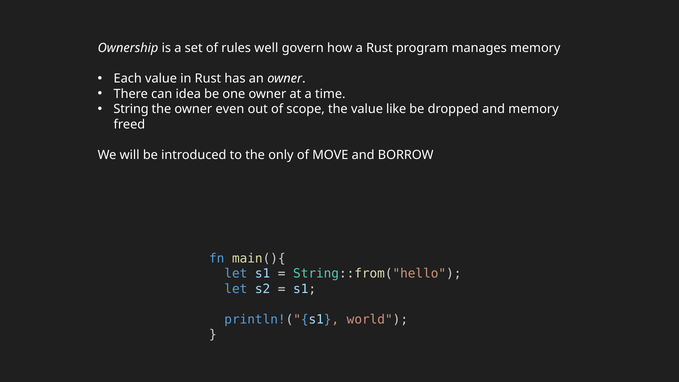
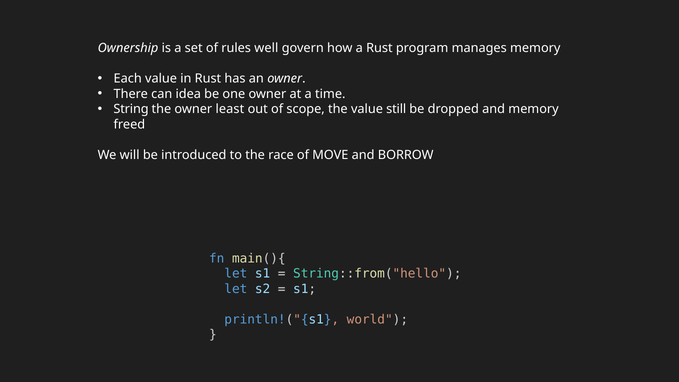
even: even -> least (230, 109)
like: like -> still (396, 109)
only: only -> race (281, 155)
